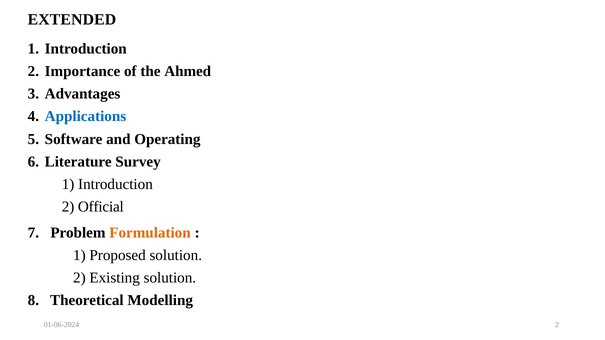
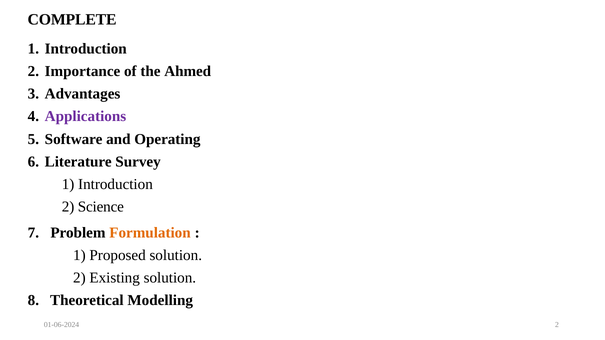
EXTENDED: EXTENDED -> COMPLETE (72, 19)
Applications colour: blue -> purple (85, 117)
Official: Official -> Science (101, 207)
